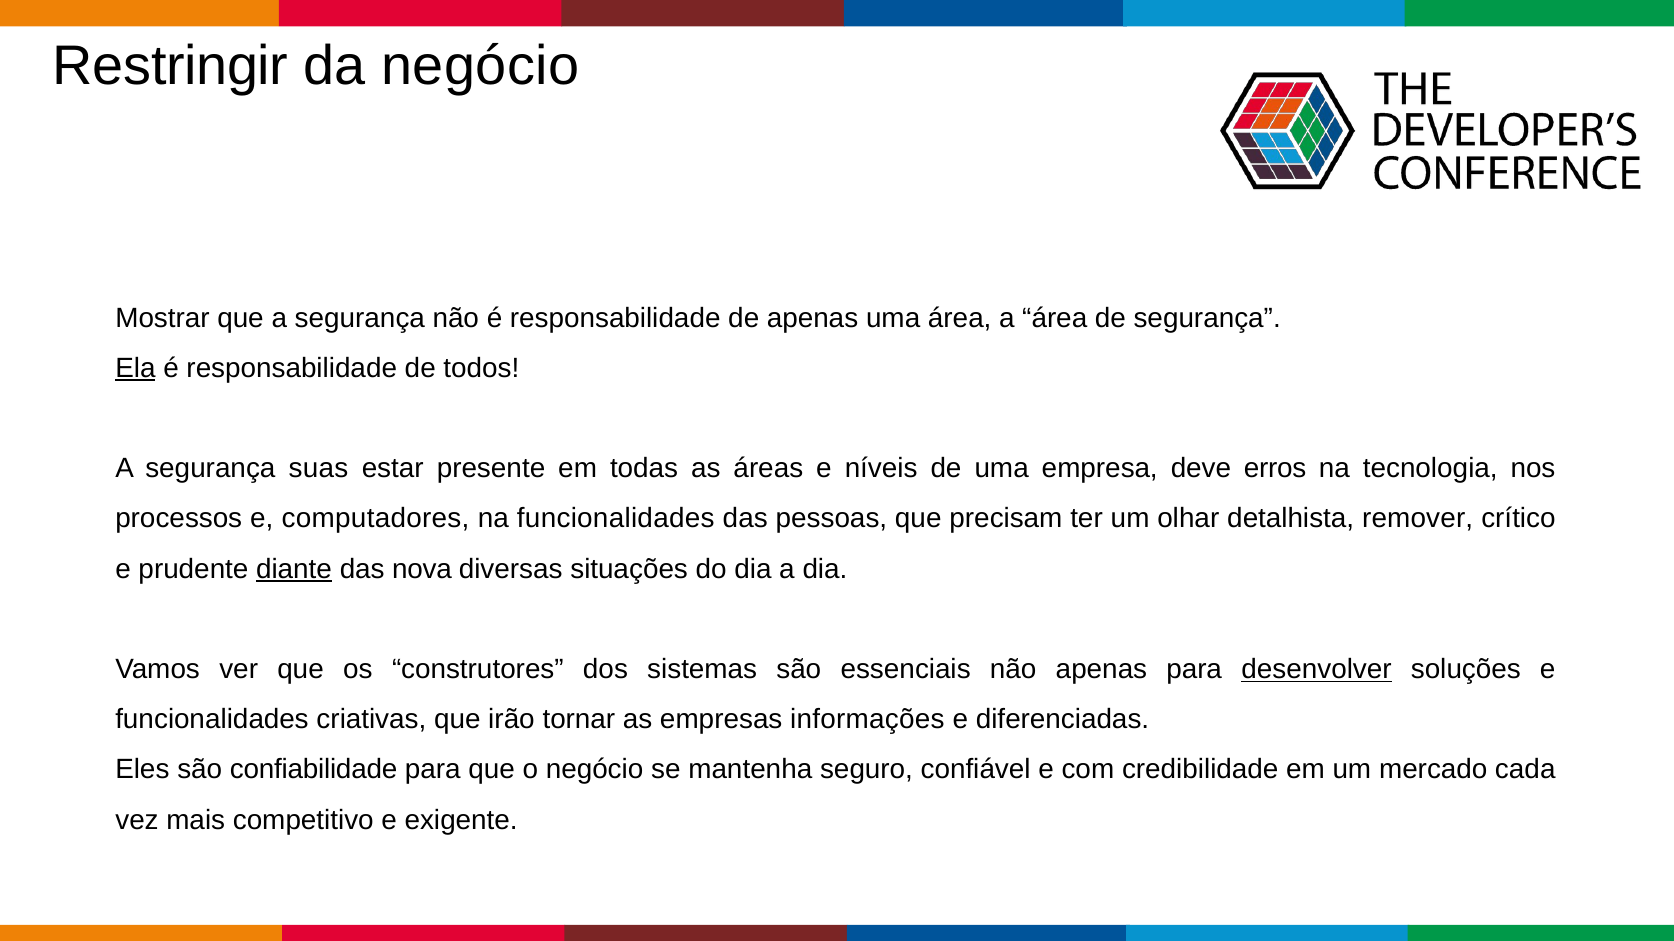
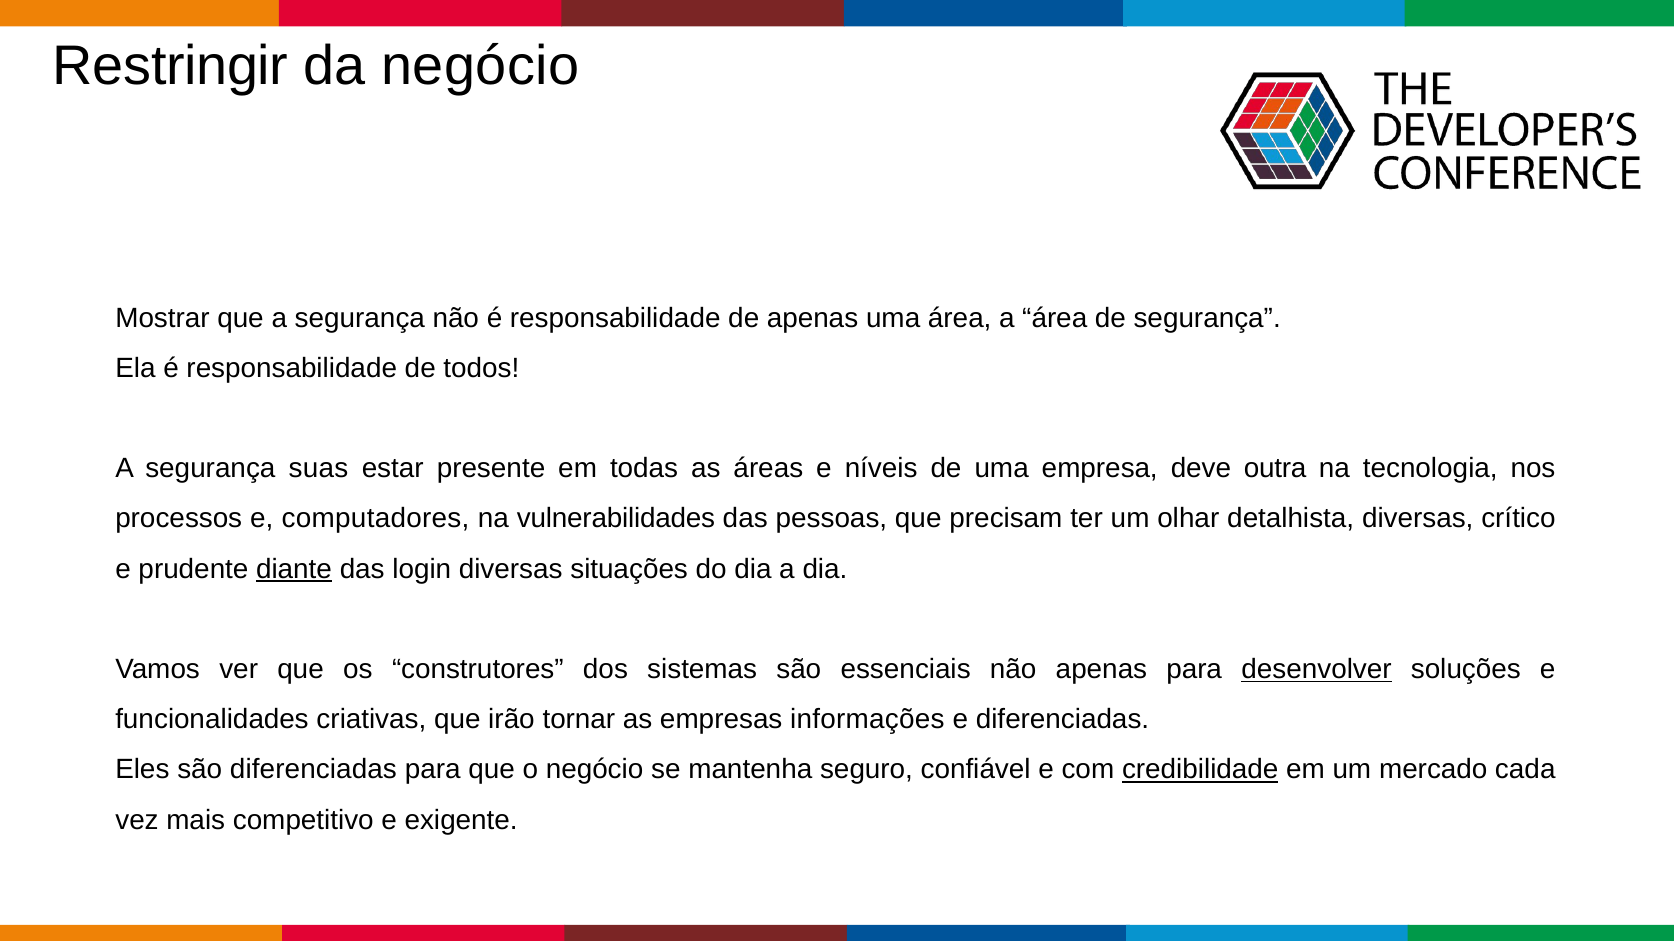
Ela underline: present -> none (135, 369)
erros: erros -> outra (1275, 469)
na funcionalidades: funcionalidades -> vulnerabilidades (616, 519)
detalhista remover: remover -> diversas (1418, 519)
nova: nova -> login (422, 569)
são confiabilidade: confiabilidade -> diferenciadas (313, 770)
credibilidade underline: none -> present (1200, 770)
